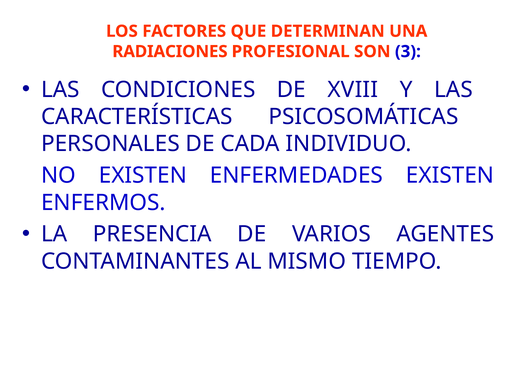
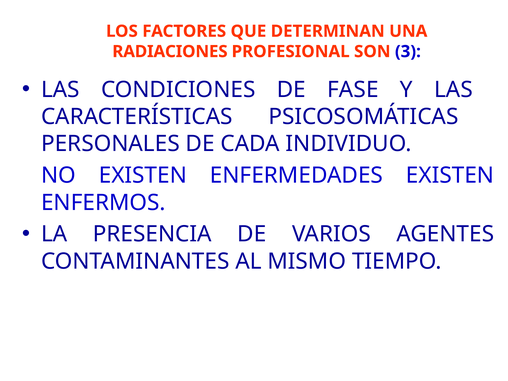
XVIII: XVIII -> FASE (353, 90)
